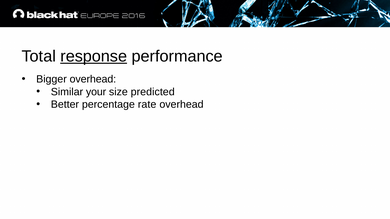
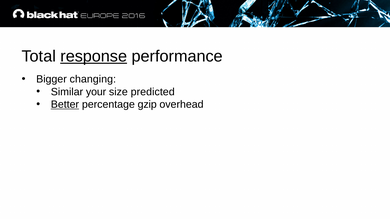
Bigger overhead: overhead -> changing (93, 79)
Better underline: none -> present (65, 105)
rate: rate -> gzip (147, 105)
